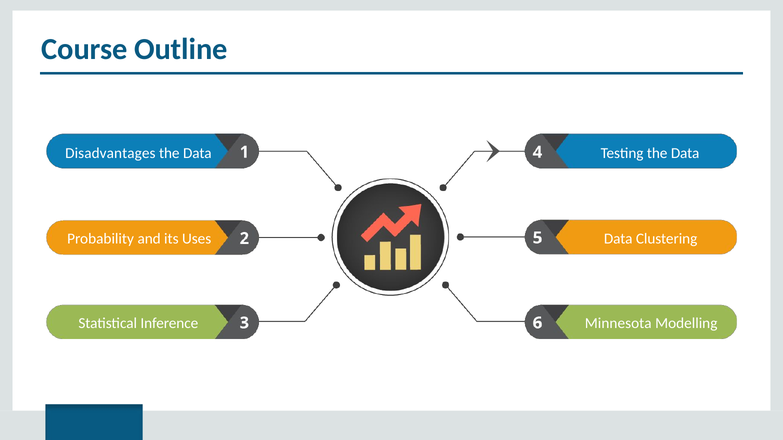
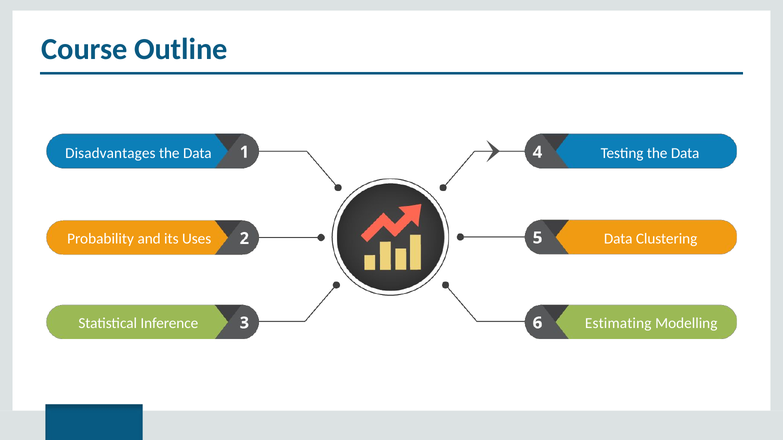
Minnesota: Minnesota -> Estimating (618, 324)
